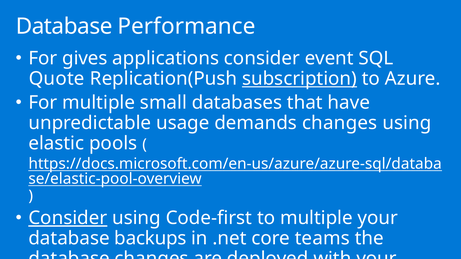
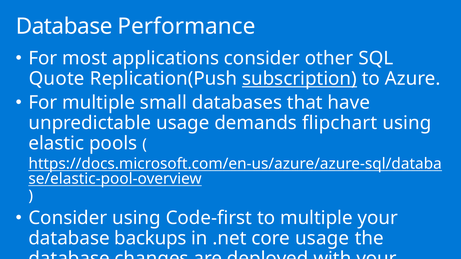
gives: gives -> most (85, 58)
event: event -> other (329, 58)
demands changes: changes -> flipchart (340, 123)
Consider underline: present -> none (68, 218)
core teams: teams -> usage (322, 239)
